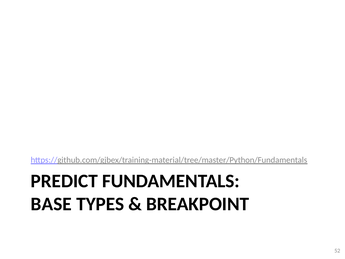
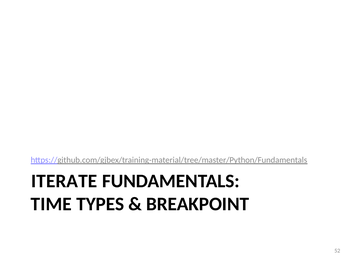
PREDICT: PREDICT -> ITERATE (64, 181)
BASE: BASE -> TIME (51, 204)
